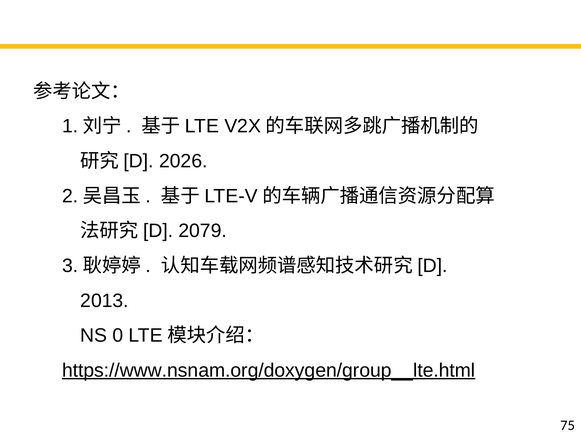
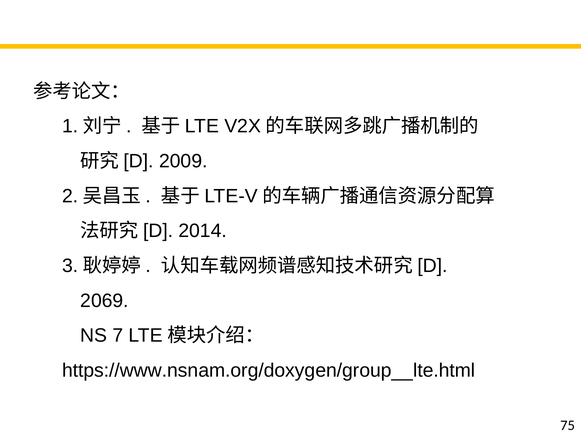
2026: 2026 -> 2009 (183, 161)
2079: 2079 -> 2014 (203, 231)
2013: 2013 -> 2069 (104, 300)
0: 0 -> 7 (118, 335)
https://www.nsnam.org/doxygen/group__lte.html underline: present -> none (269, 370)
